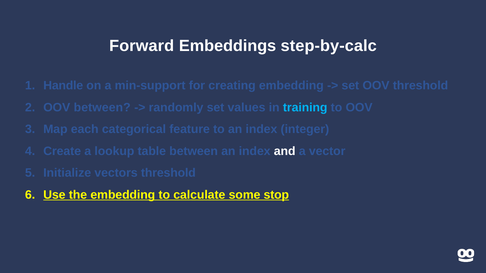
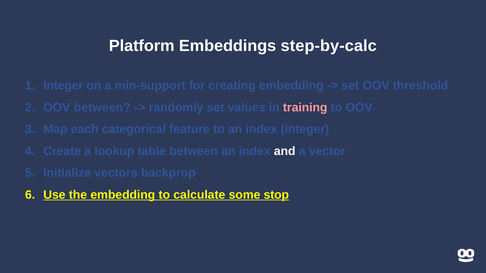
Forward: Forward -> Platform (142, 46)
Handle: Handle -> Integer (63, 86)
training colour: light blue -> pink (305, 108)
vectors threshold: threshold -> backprop (168, 173)
